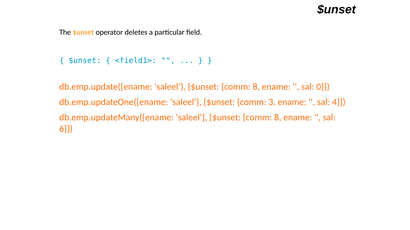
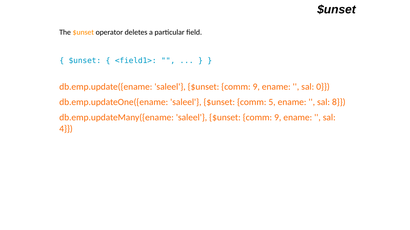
8: 8 -> 9 (256, 87)
3: 3 -> 5 (272, 102)
4: 4 -> 8 (339, 102)
8: 8 -> 9 (278, 118)
6: 6 -> 4 (66, 129)
